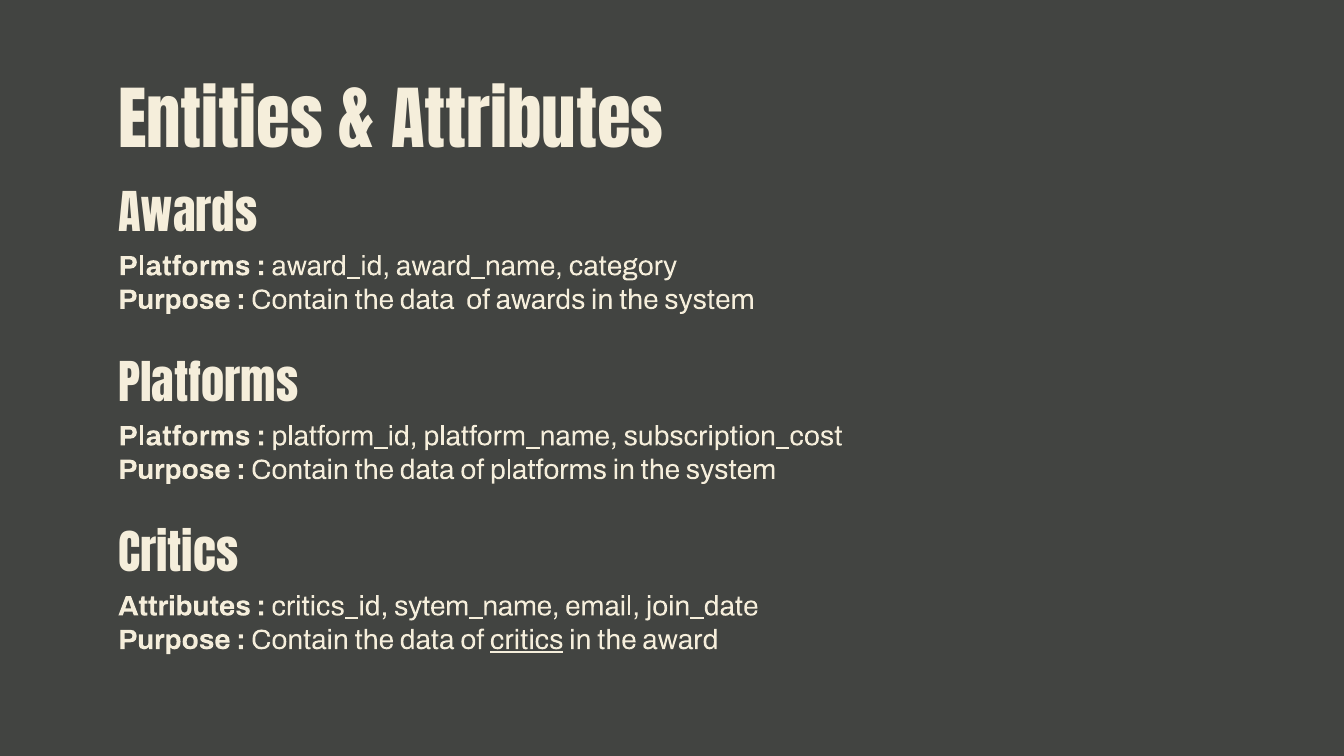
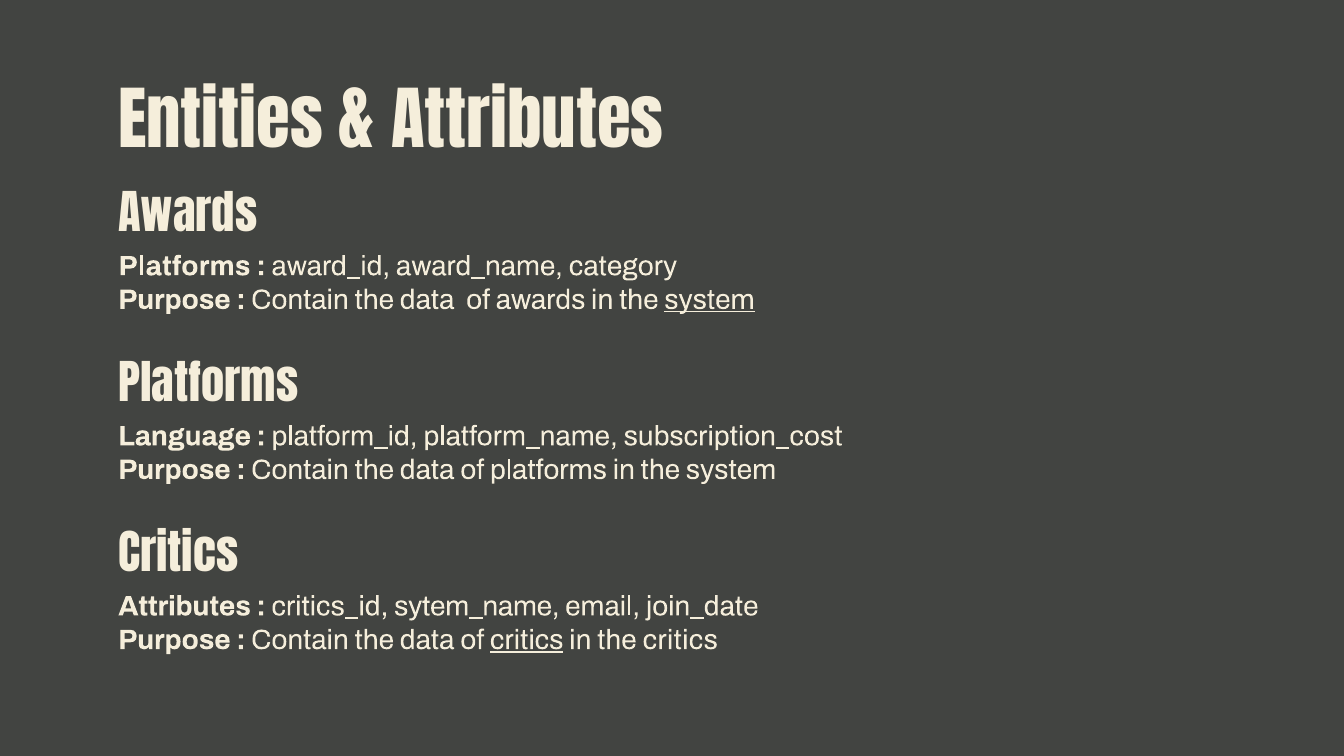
system underline: none -> present (709, 300)
Platforms: Platforms -> Language (185, 436)
the award: award -> critics (680, 640)
